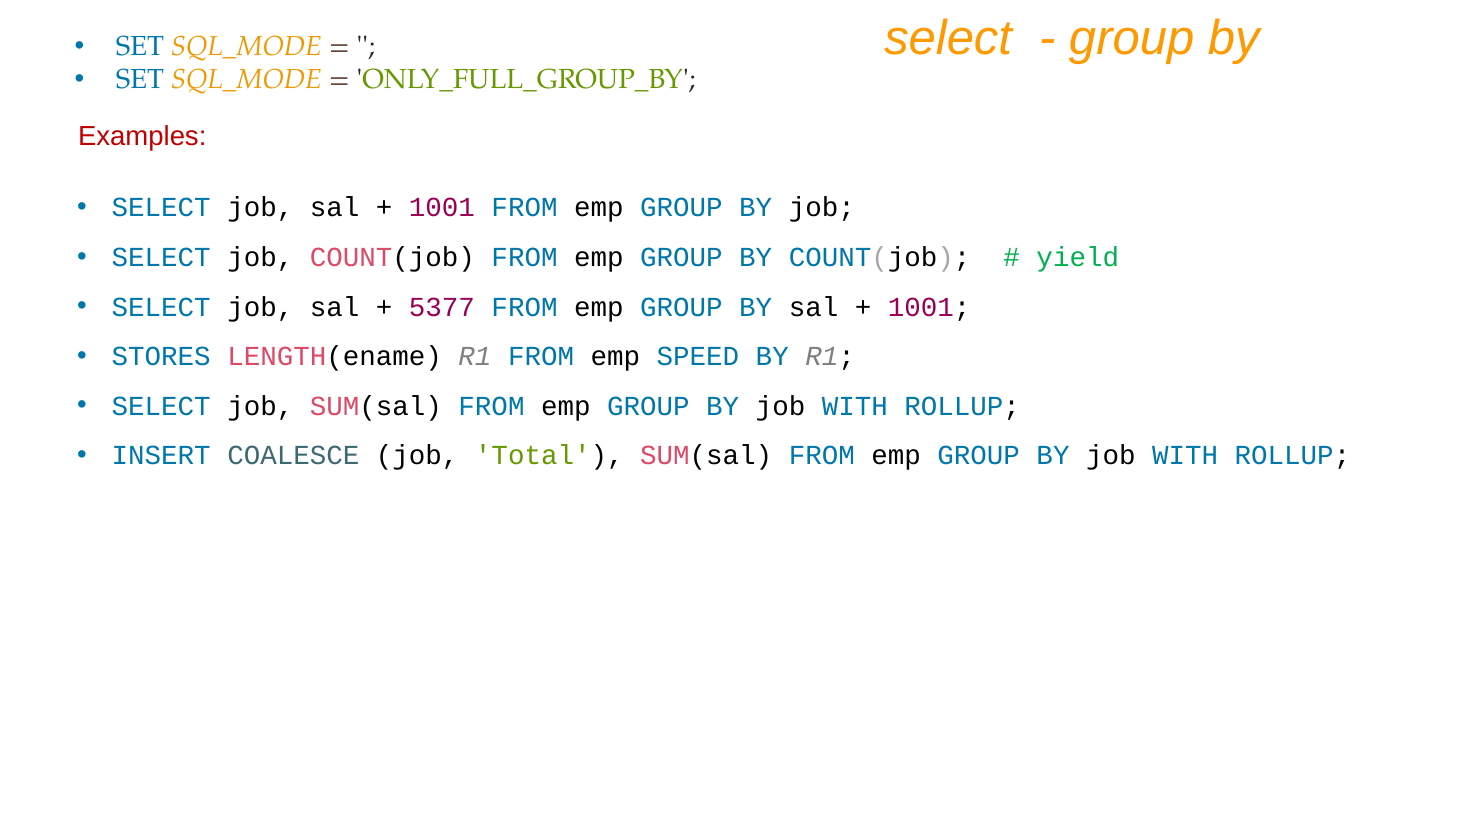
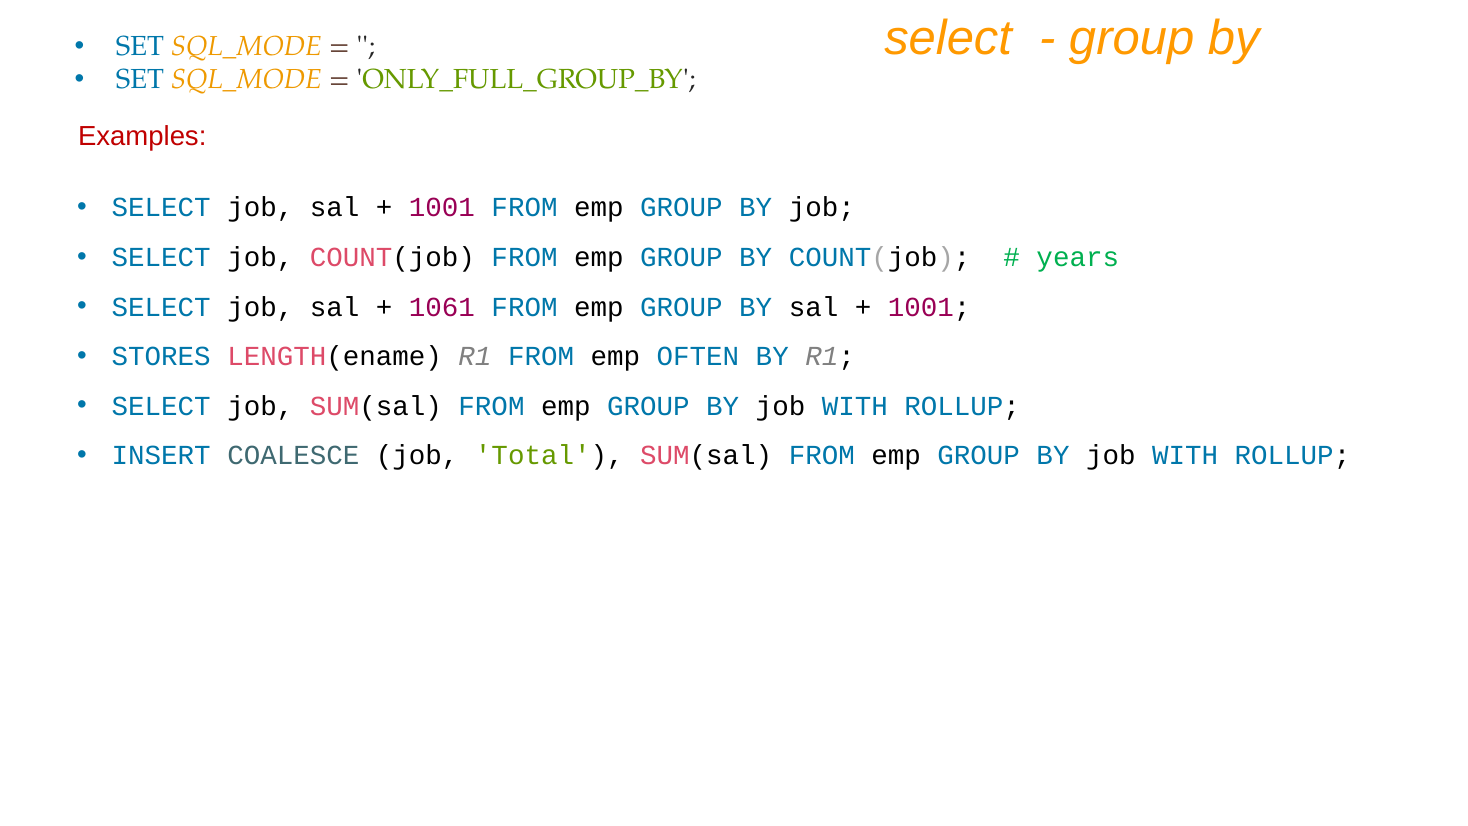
yield: yield -> years (1078, 257)
5377: 5377 -> 1061 (442, 307)
SPEED: SPEED -> OFTEN (698, 356)
